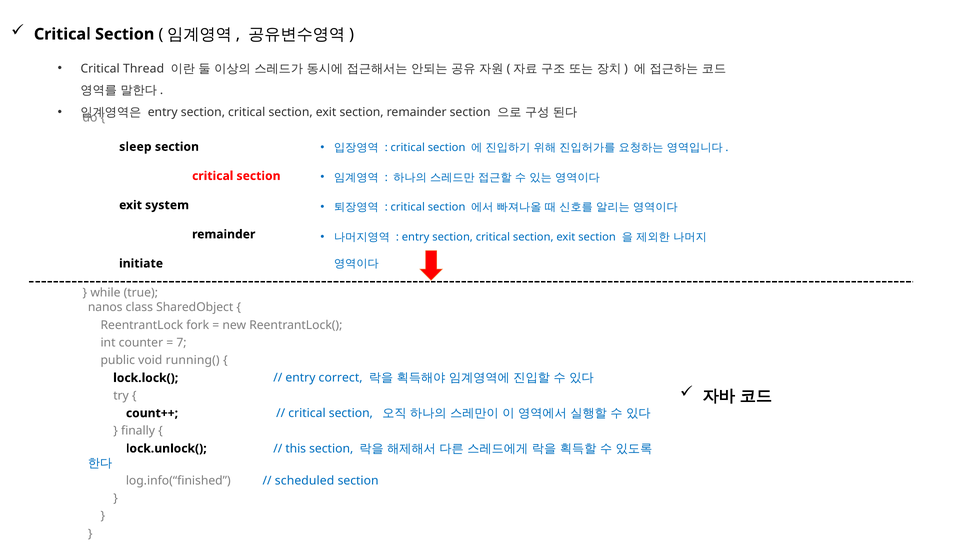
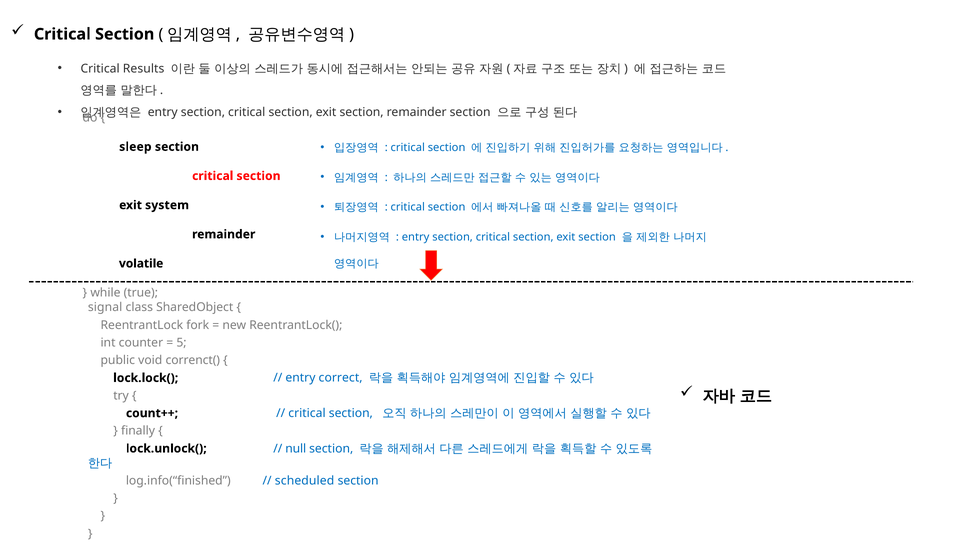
Thread: Thread -> Results (144, 69)
initiate: initiate -> volatile (141, 264)
nanos: nanos -> signal (105, 308)
7: 7 -> 5 (182, 343)
running(: running( -> correnct( (193, 361)
this: this -> null (296, 449)
